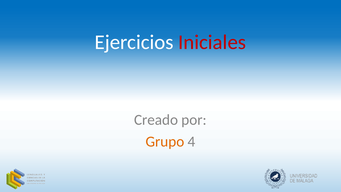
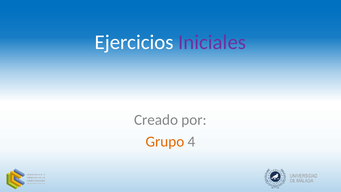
Iniciales colour: red -> purple (212, 42)
